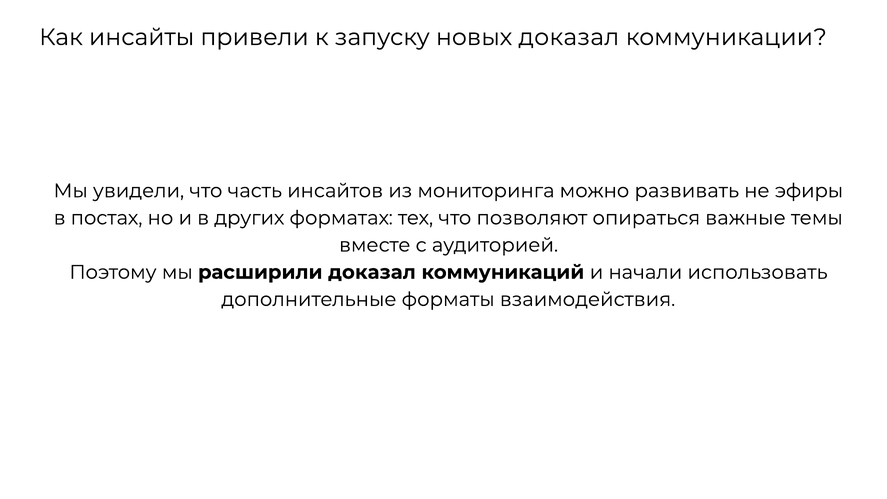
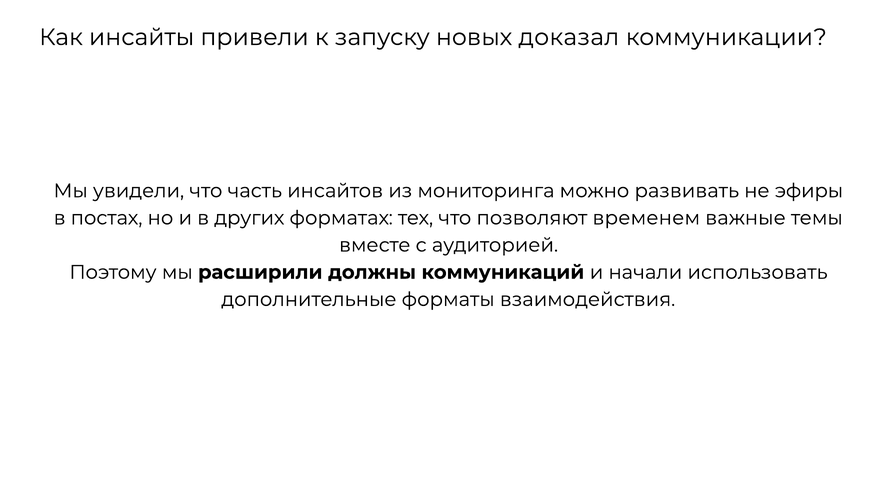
опираться: опираться -> временем (646, 218)
расширили доказал: доказал -> должны (372, 272)
